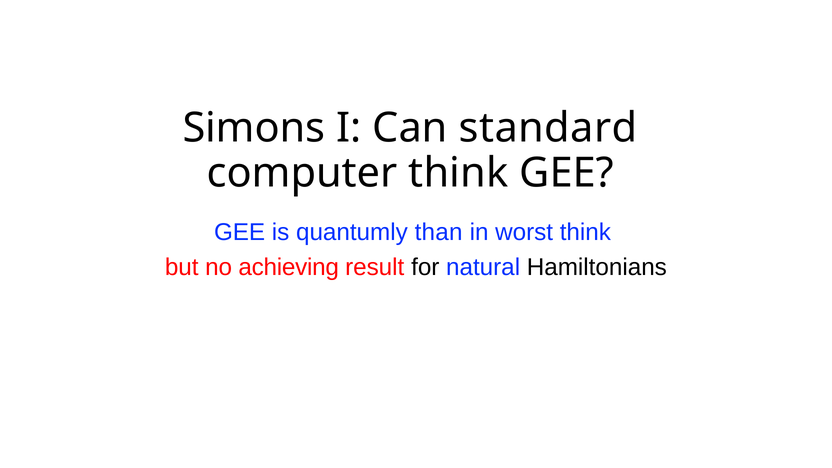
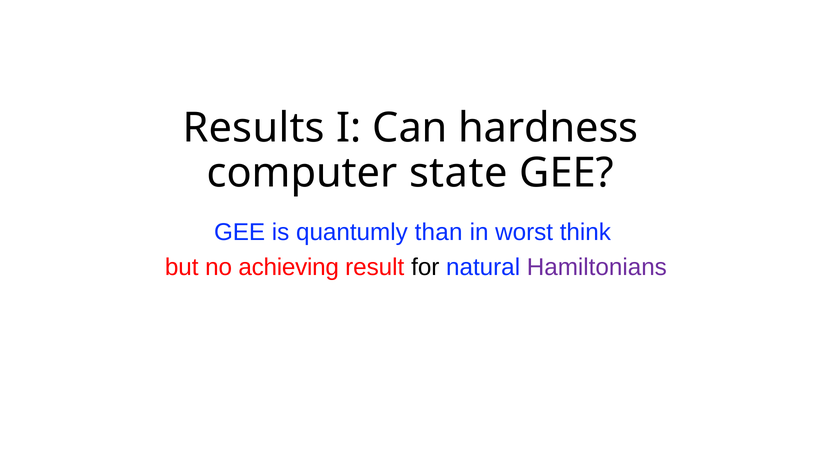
Simons: Simons -> Results (254, 128)
standard: standard -> hardness (548, 128)
computer think: think -> state (458, 173)
Hamiltonians colour: black -> purple (597, 267)
